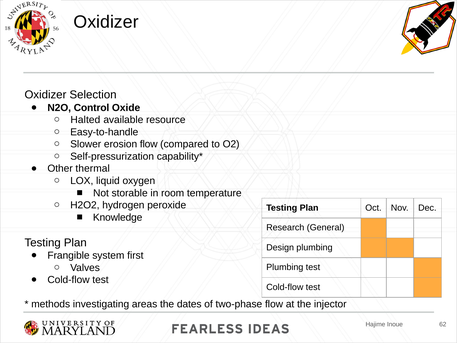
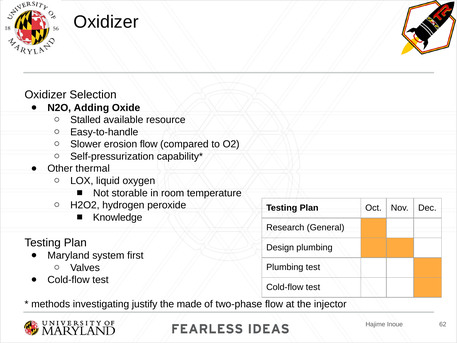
Control: Control -> Adding (91, 108)
Halted: Halted -> Stalled (85, 120)
Frangible: Frangible -> Maryland (68, 255)
areas: areas -> justify (145, 304)
dates: dates -> made (189, 304)
